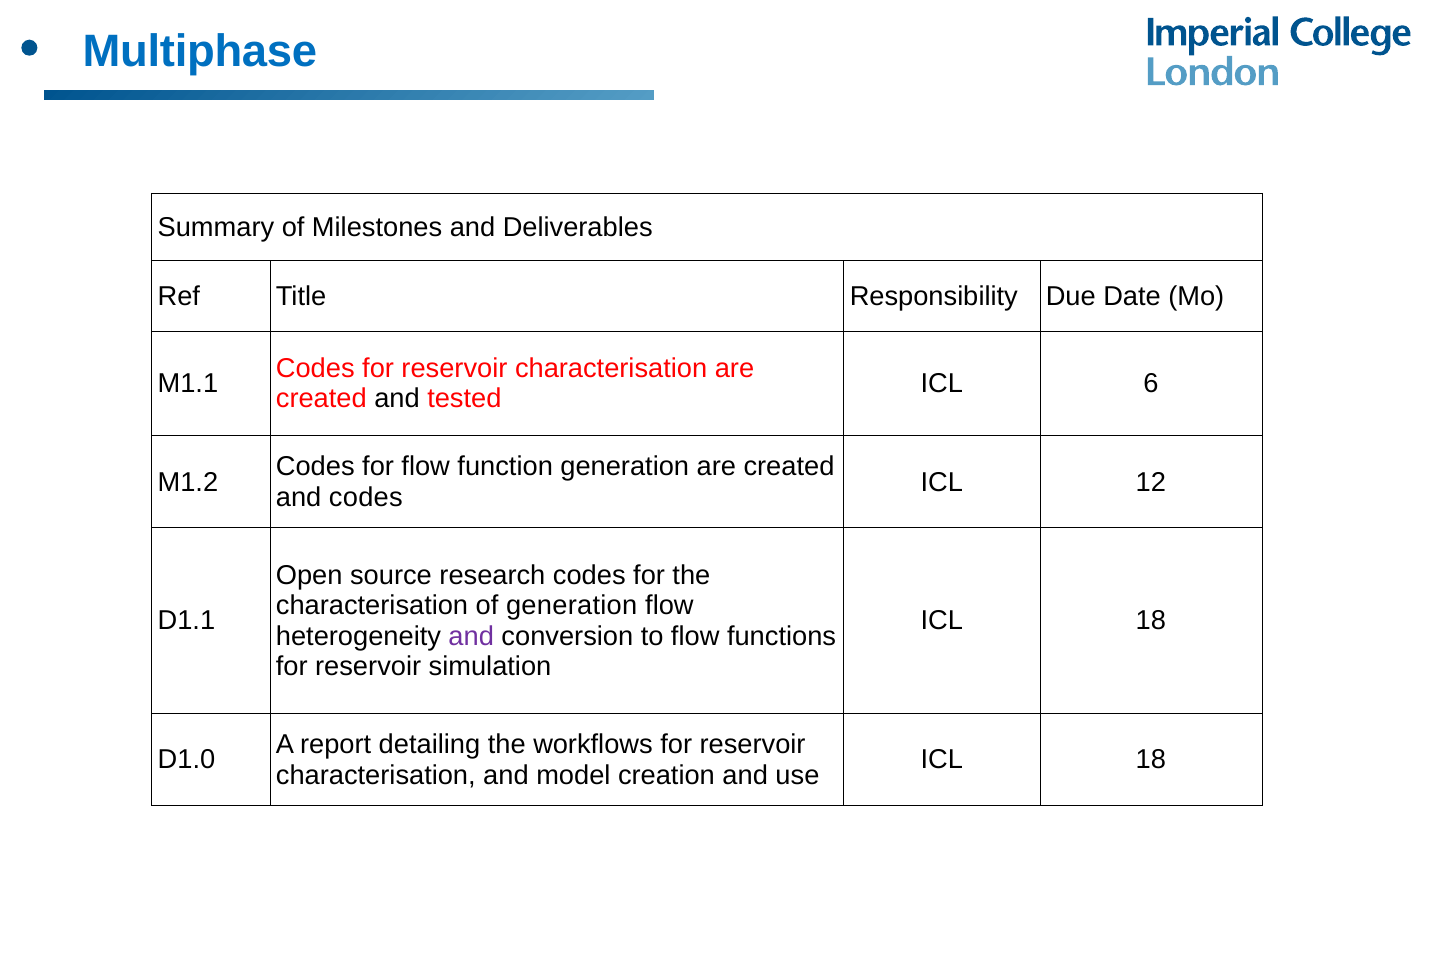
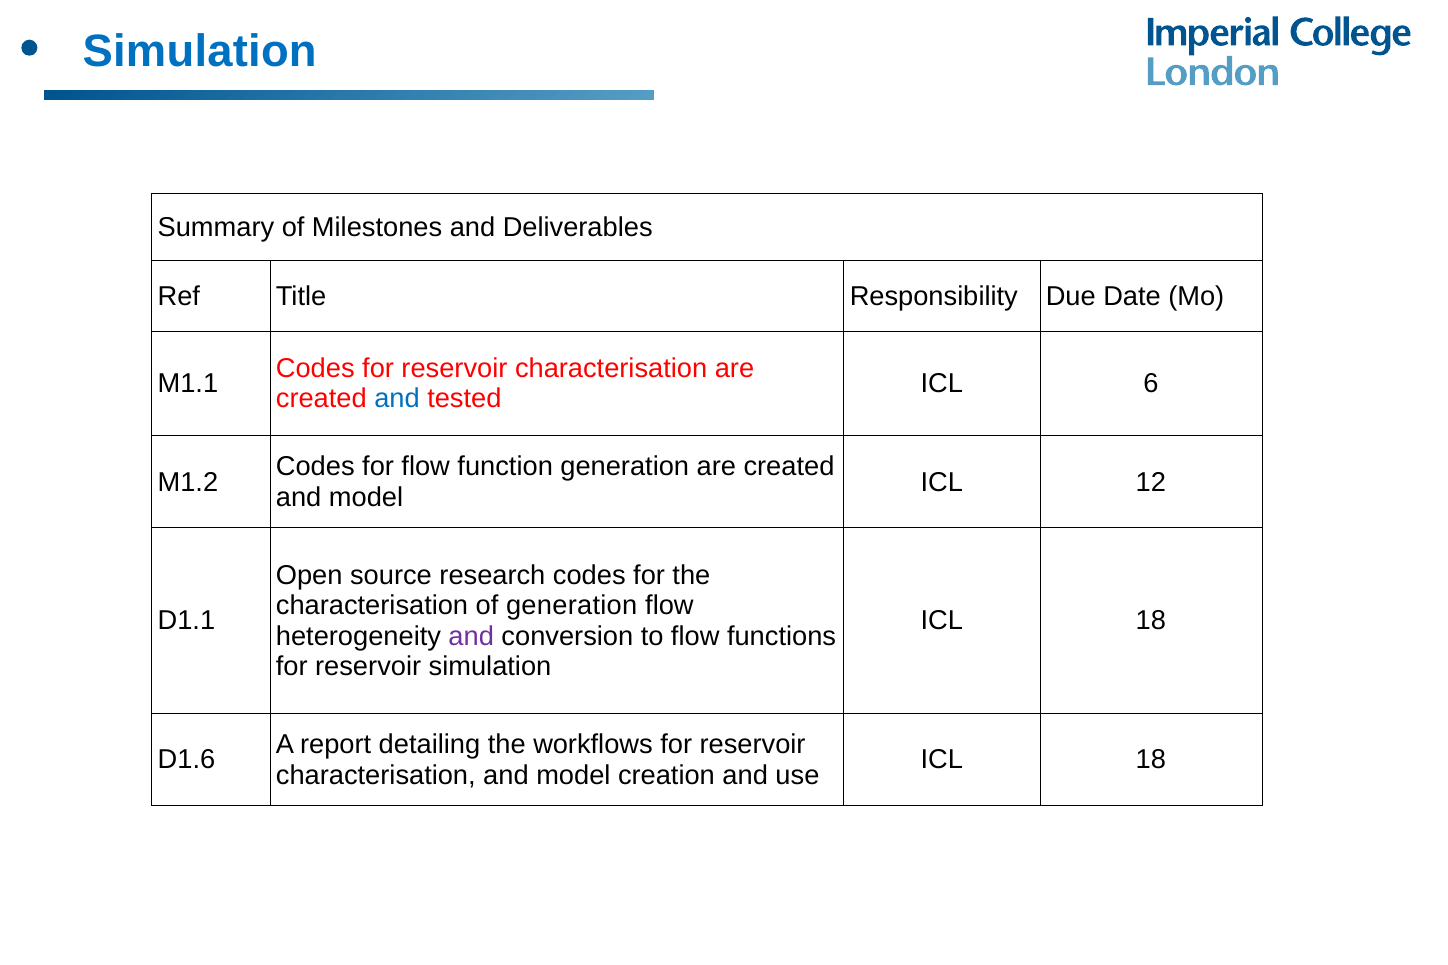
Multiphase: Multiphase -> Simulation (200, 51)
and colour: black -> blue (397, 399)
codes: codes -> model (366, 497)
D1.0: D1.0 -> D1.6 (186, 760)
